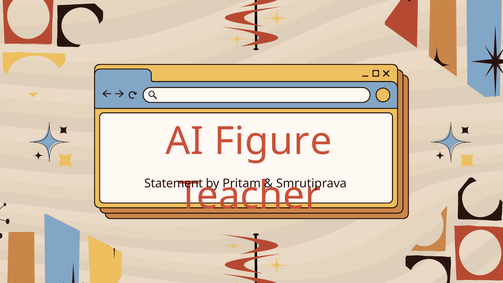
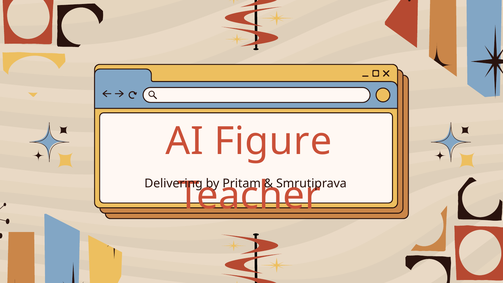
Statement: Statement -> Delivering (173, 183)
